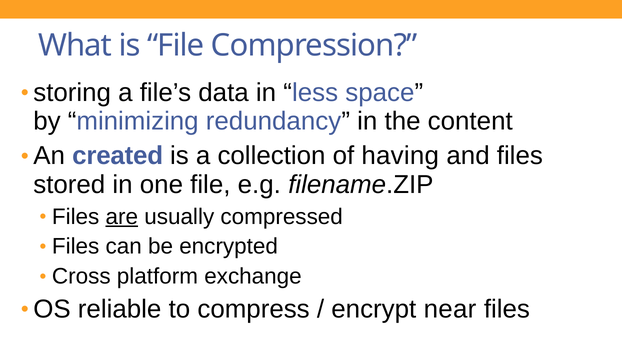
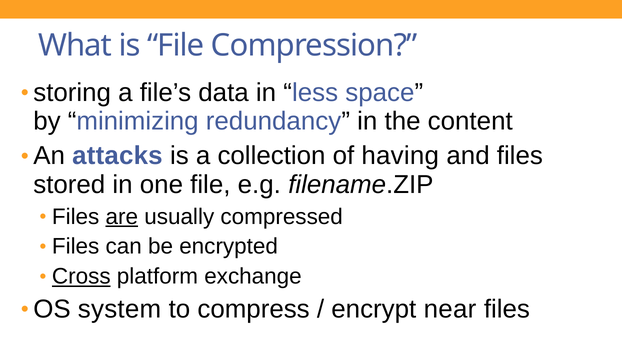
created: created -> attacks (117, 156)
Cross underline: none -> present (81, 276)
reliable: reliable -> system (119, 309)
